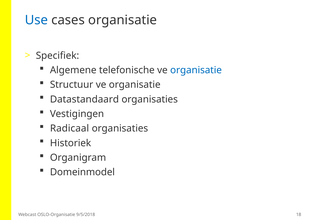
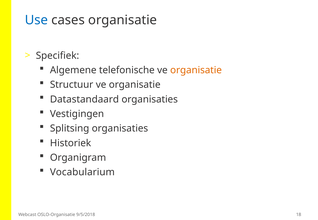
organisatie colour: blue -> orange (196, 70)
Radicaal: Radicaal -> Splitsing (70, 129)
Domeinmodel: Domeinmodel -> Vocabularium (82, 172)
